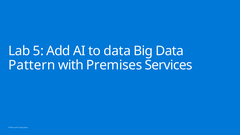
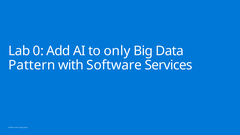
5: 5 -> 0 (38, 51)
to data: data -> only (117, 51)
Premises: Premises -> Software (114, 65)
